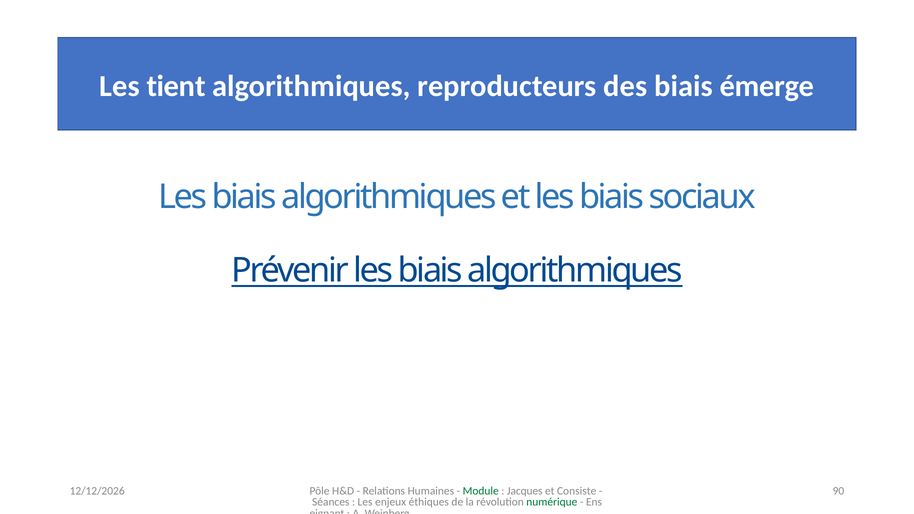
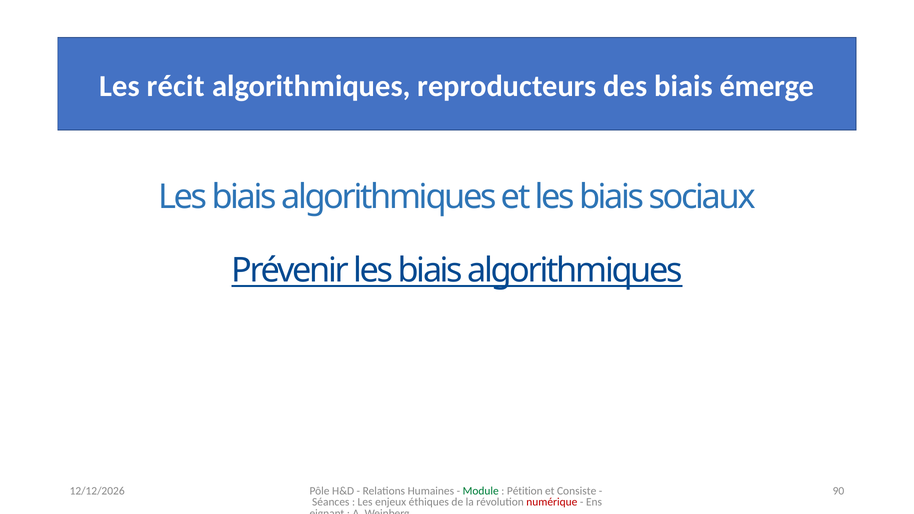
tient: tient -> récit (176, 86)
Jacques: Jacques -> Pétition (525, 491)
numérique colour: green -> red (552, 502)
